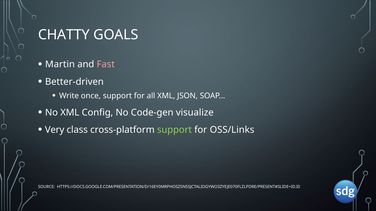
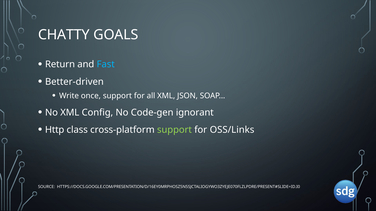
Martin: Martin -> Return (60, 65)
Fast colour: pink -> light blue (106, 65)
visualize: visualize -> ignorant (195, 113)
Very: Very -> Http (55, 130)
